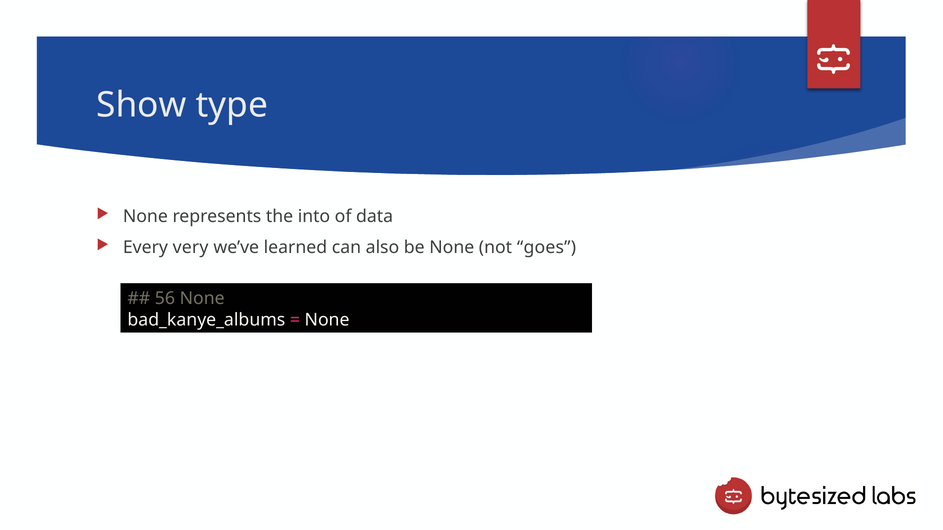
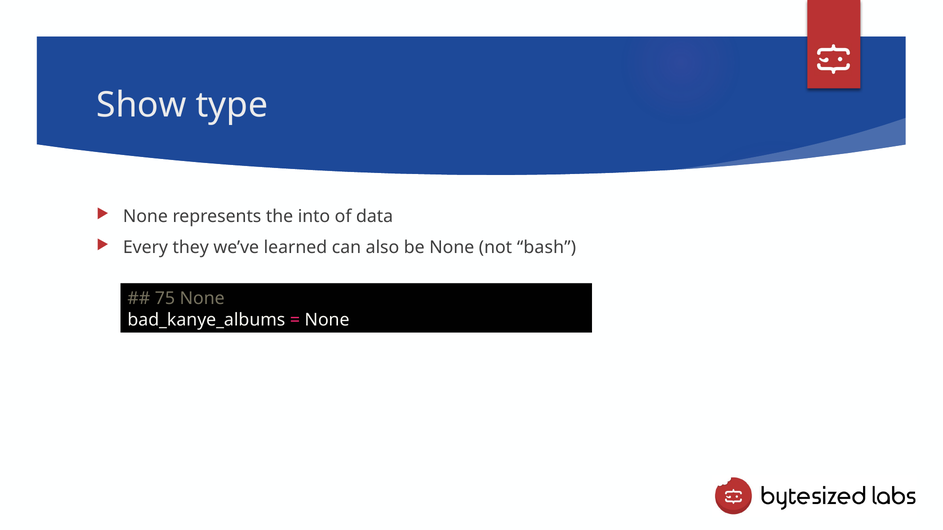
very: very -> they (191, 248)
goes: goes -> bash (547, 248)
56: 56 -> 75 (165, 299)
